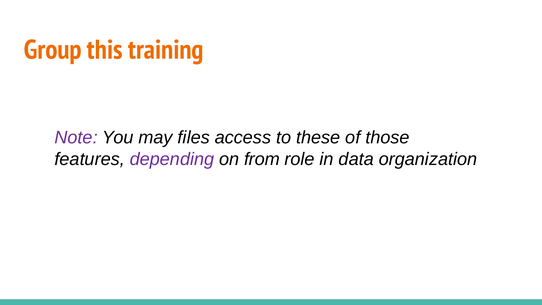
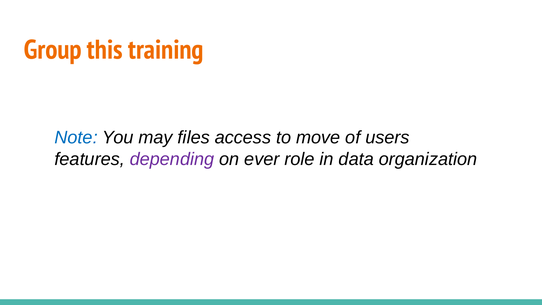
Note colour: purple -> blue (76, 137)
these: these -> move (318, 137)
those: those -> users (387, 137)
from: from -> ever (262, 159)
